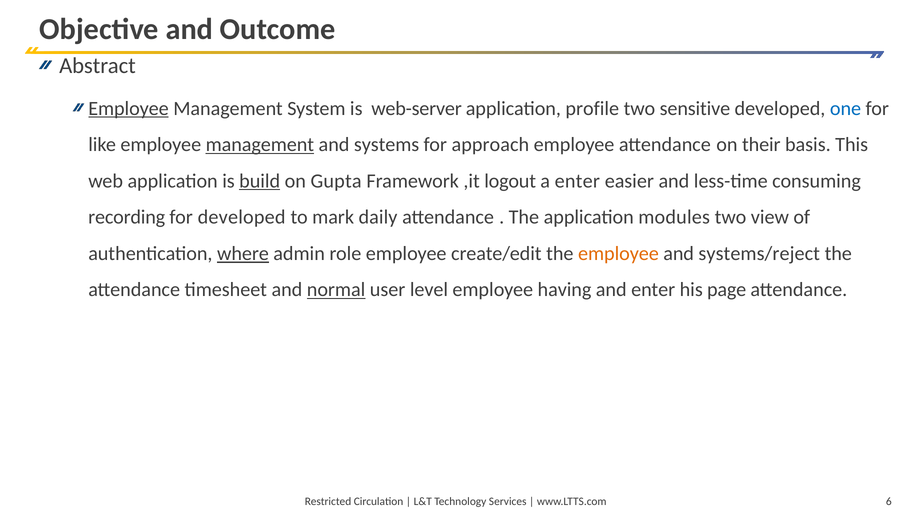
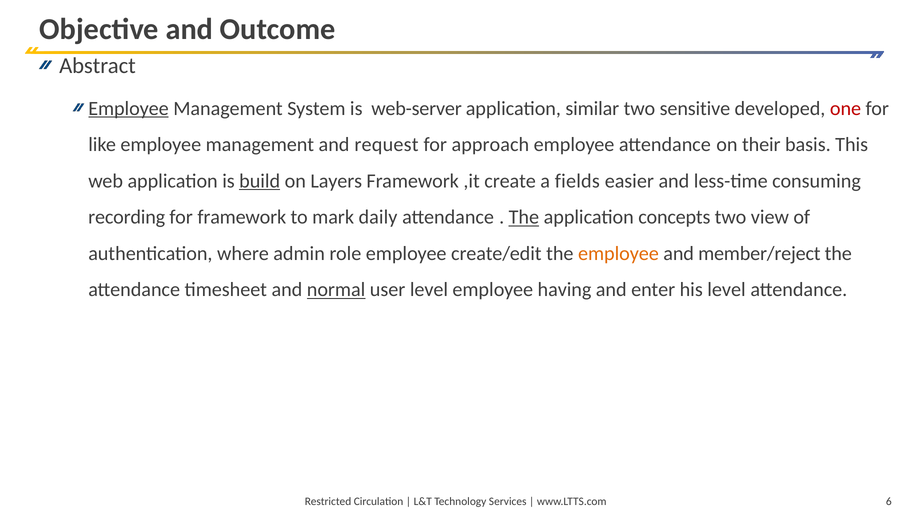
profile: profile -> similar (592, 109)
one colour: blue -> red (846, 109)
management underline: present -> none (260, 145)
systems: systems -> request (386, 145)
Gupta: Gupta -> Layers (336, 181)
logout: logout -> create (510, 181)
a enter: enter -> fields (577, 181)
for developed: developed -> framework (242, 217)
The underline: none -> present (524, 217)
modules: modules -> concepts (674, 217)
where underline: present -> none (243, 254)
systems/reject: systems/reject -> member/reject (759, 254)
his page: page -> level (727, 290)
